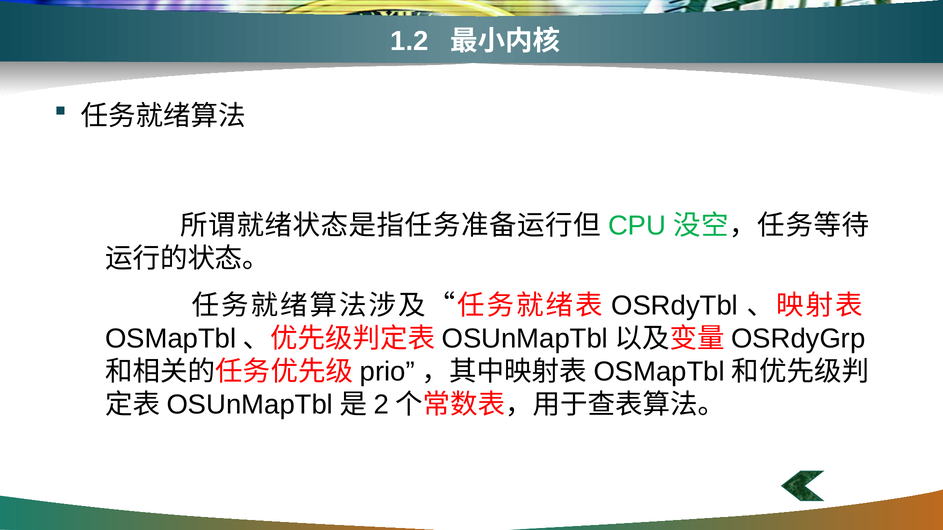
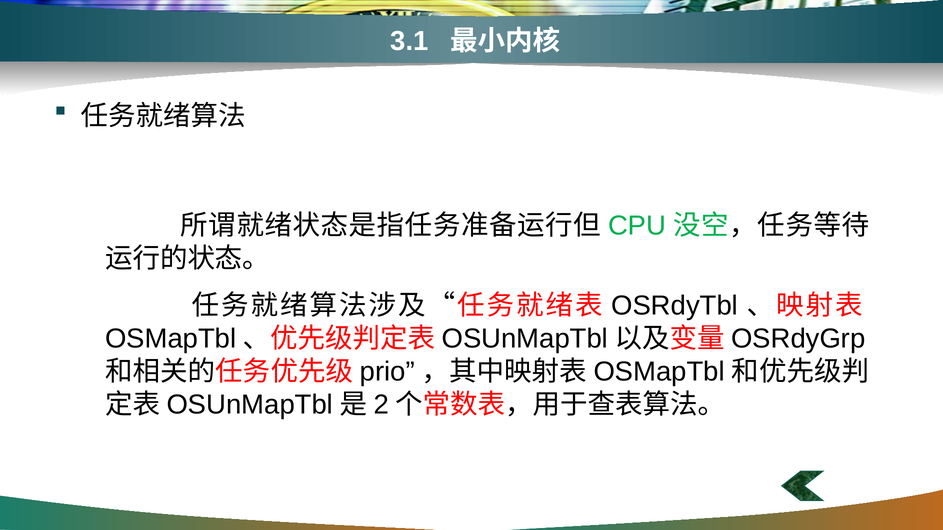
1.2: 1.2 -> 3.1 (410, 41)
